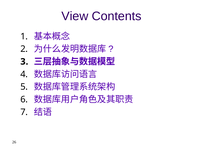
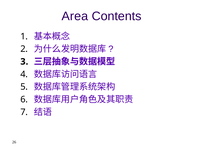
View: View -> Area (75, 16)
